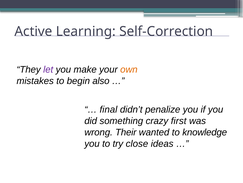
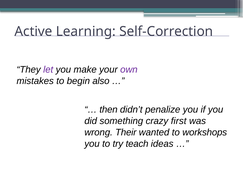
own colour: orange -> purple (129, 69)
final: final -> then (109, 109)
knowledge: knowledge -> workshops (205, 132)
close: close -> teach (137, 143)
